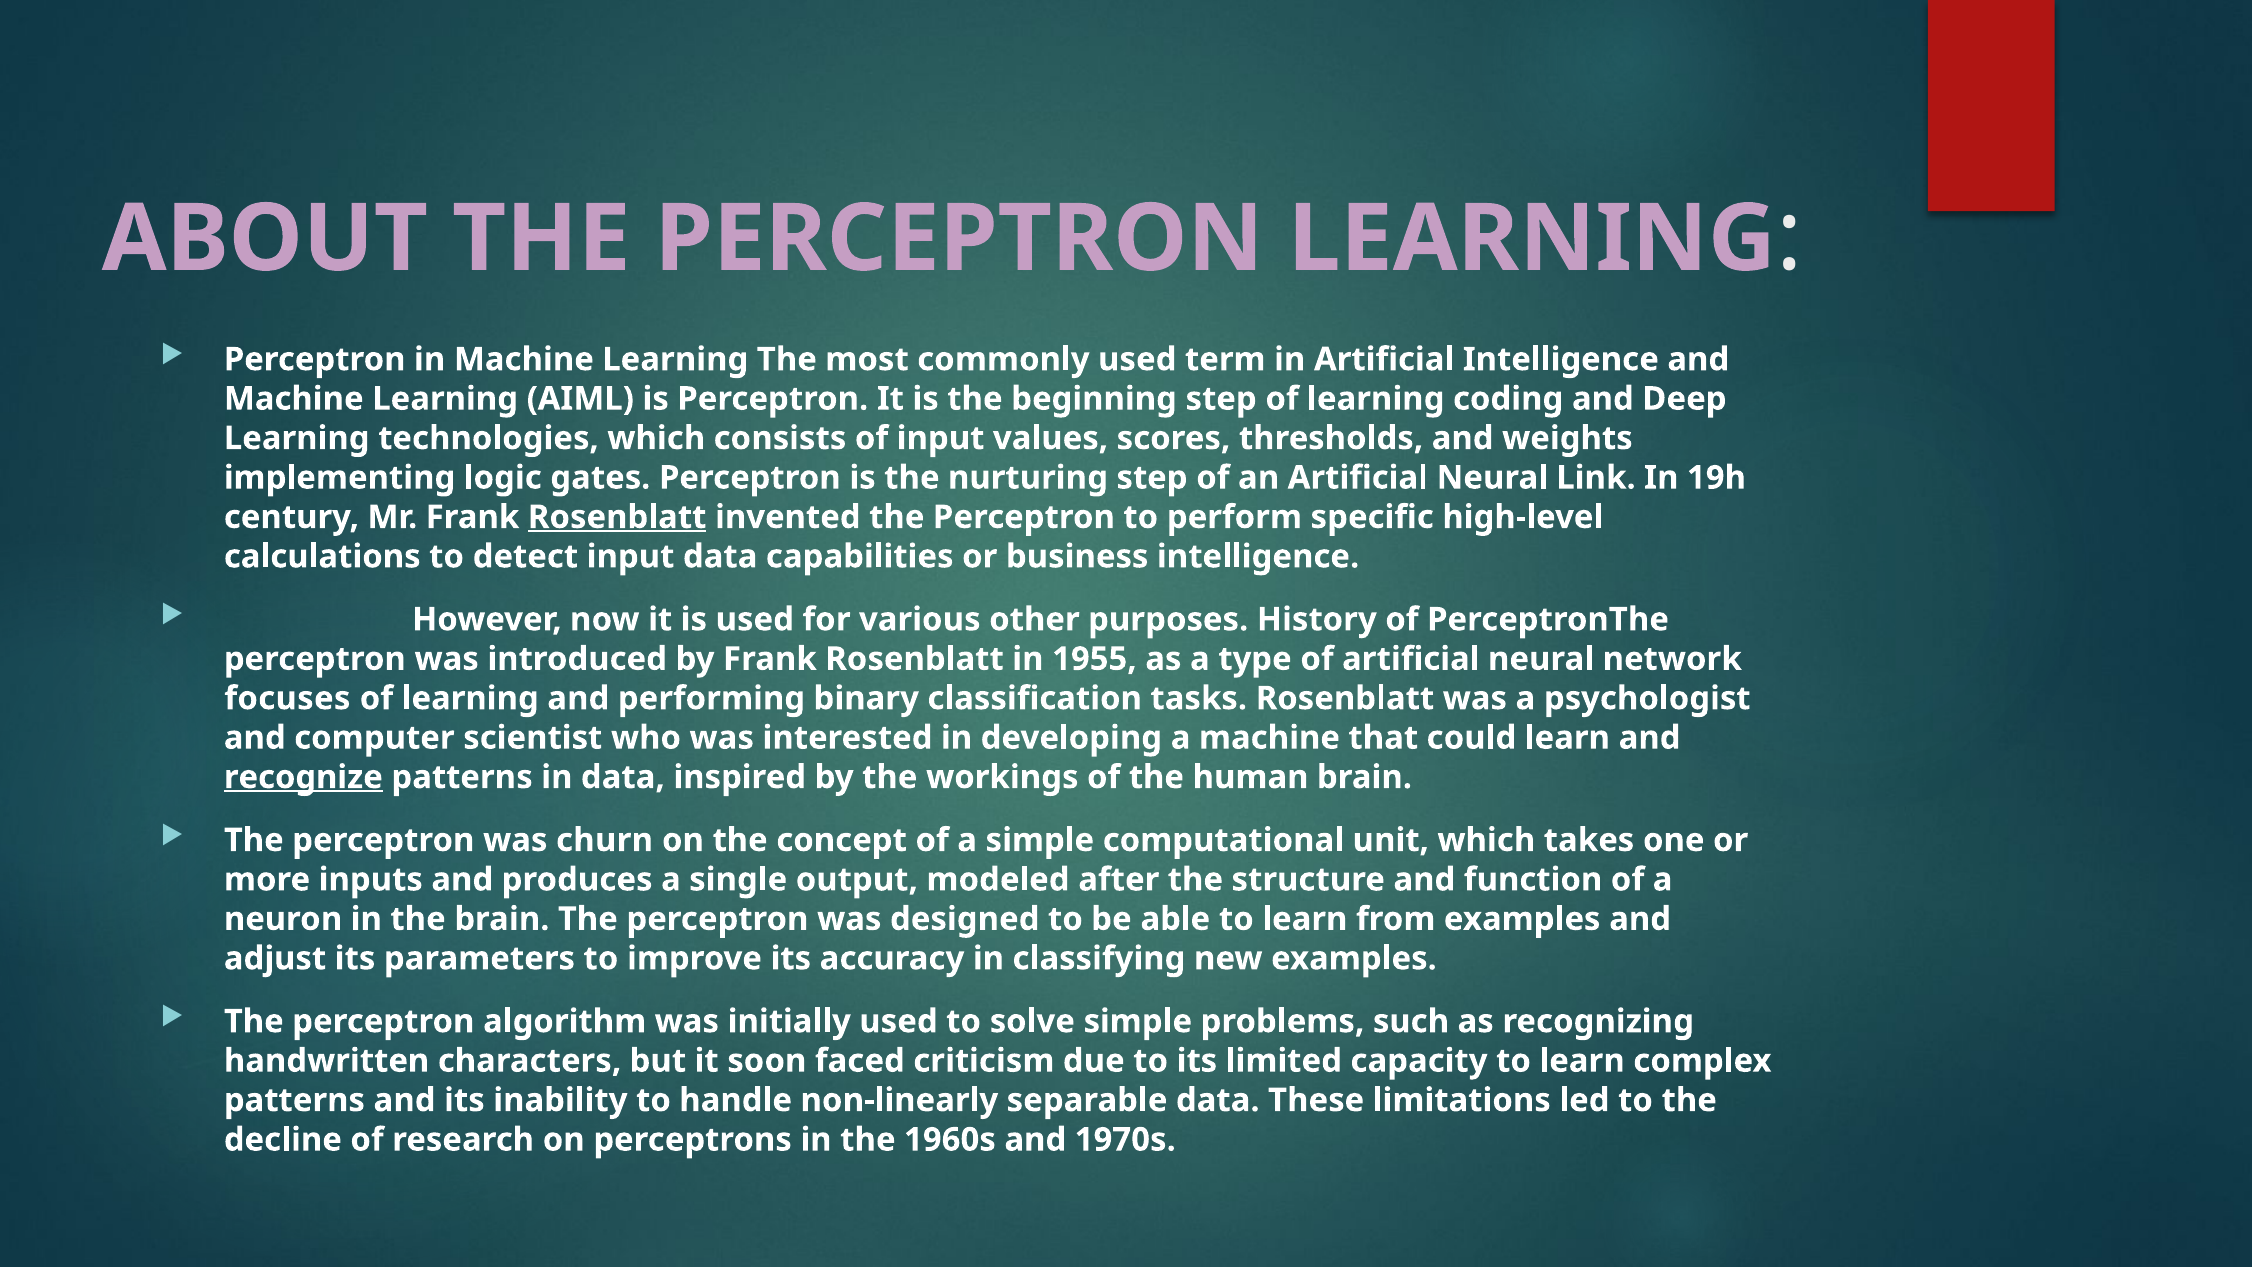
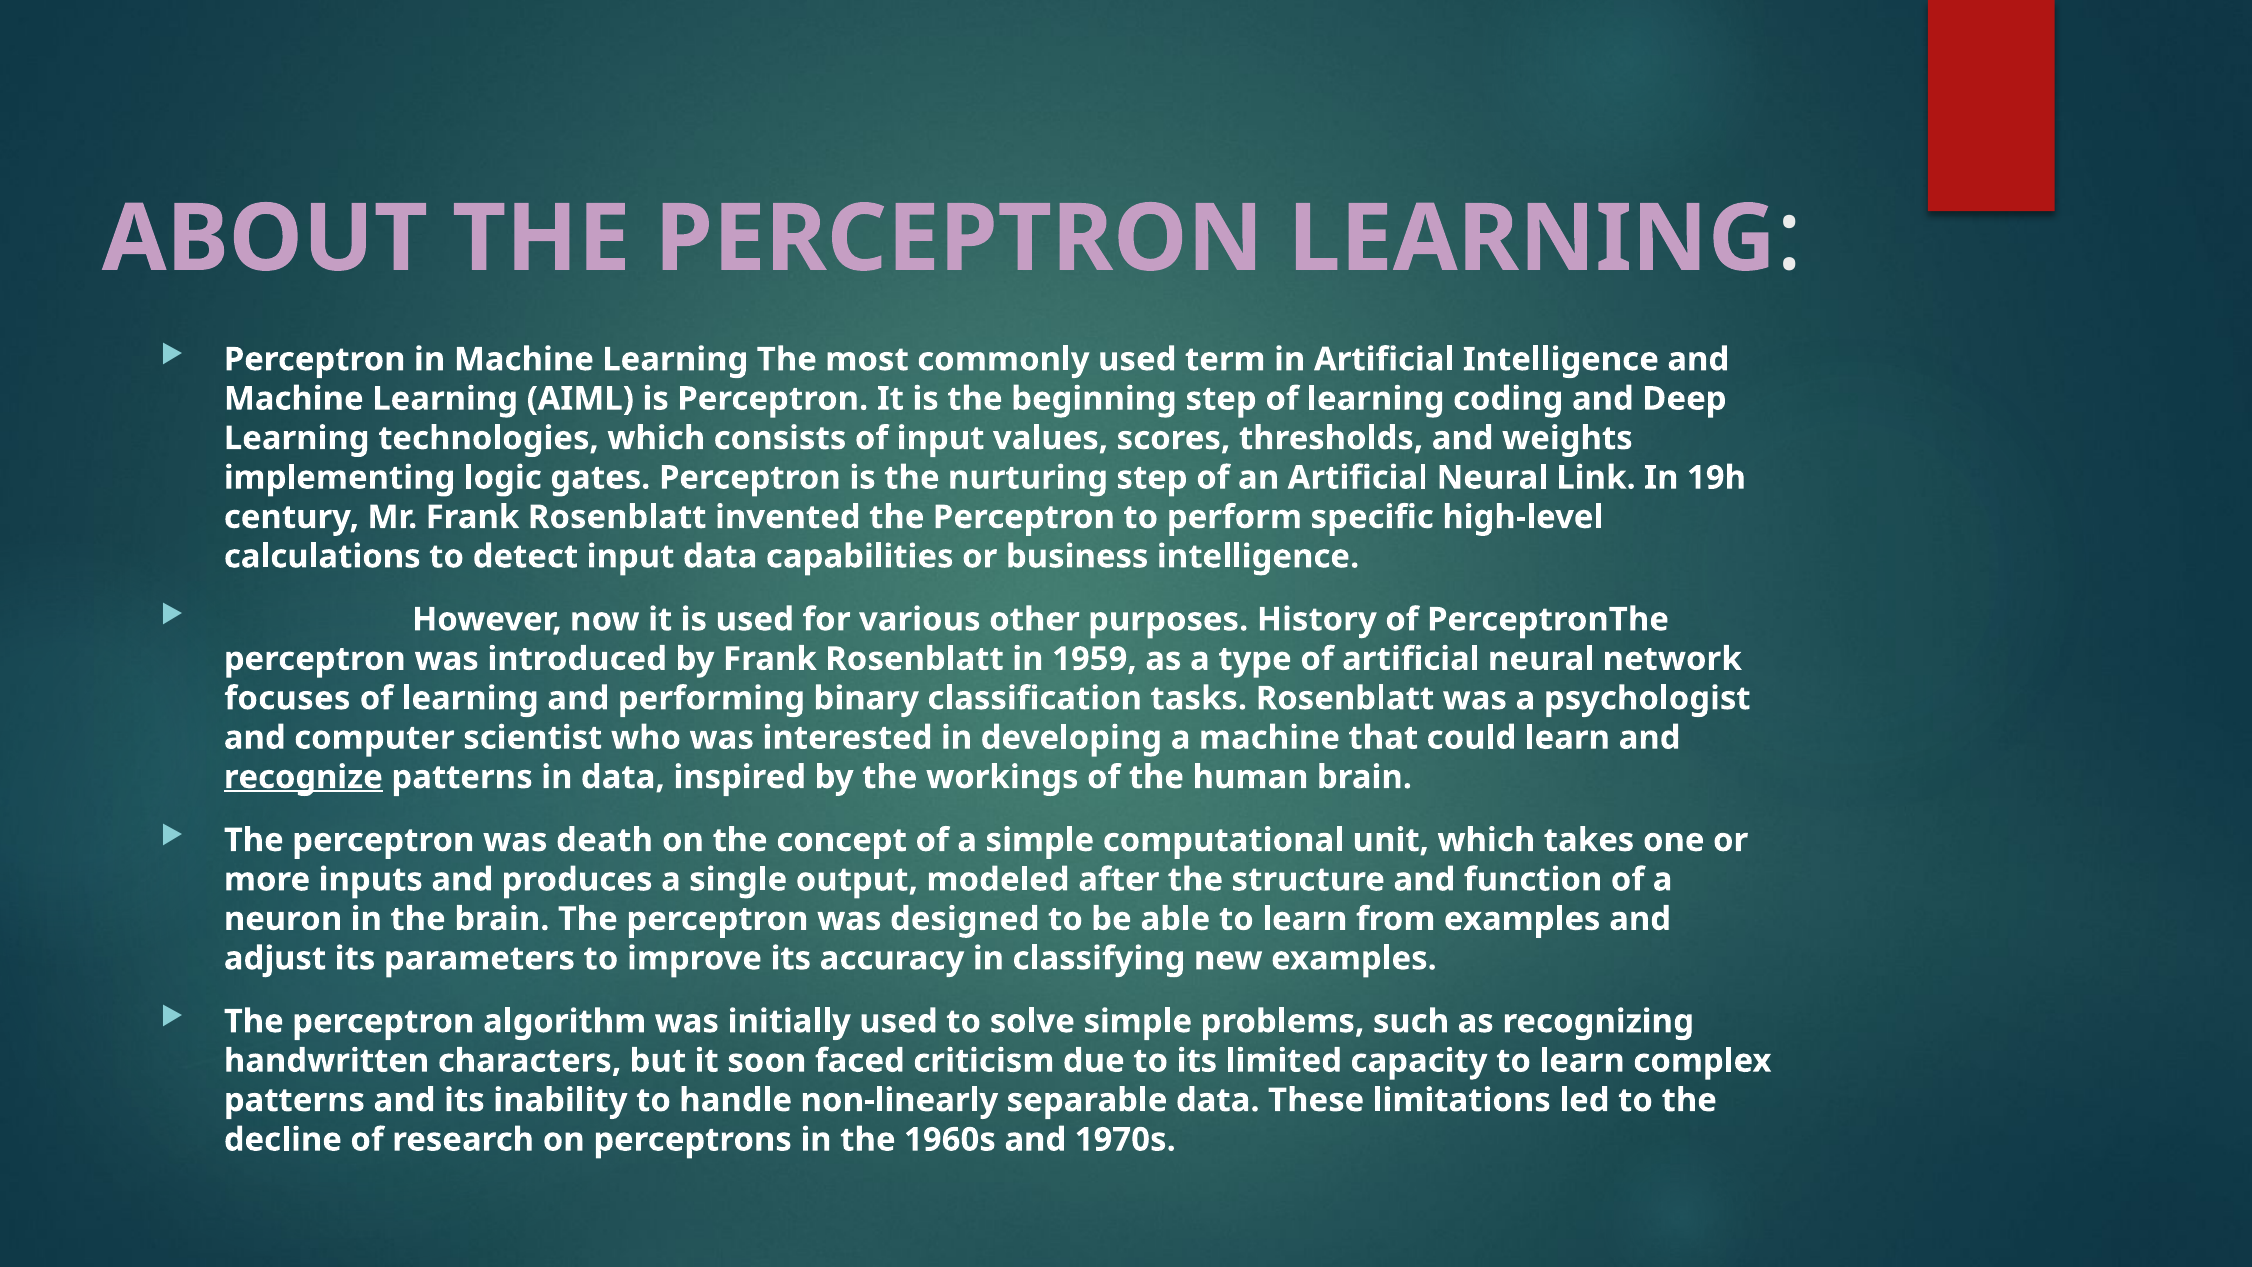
Rosenblatt underline: present -> none (617, 517)
1955: 1955 -> 1959 (1094, 659)
churn: churn -> death (605, 840)
